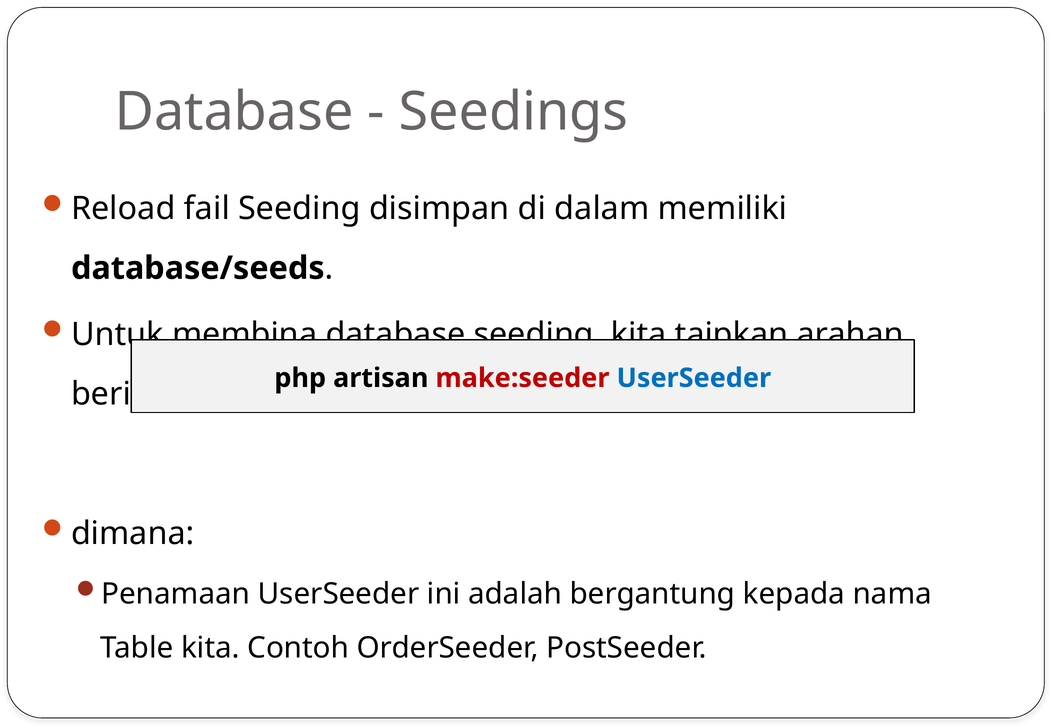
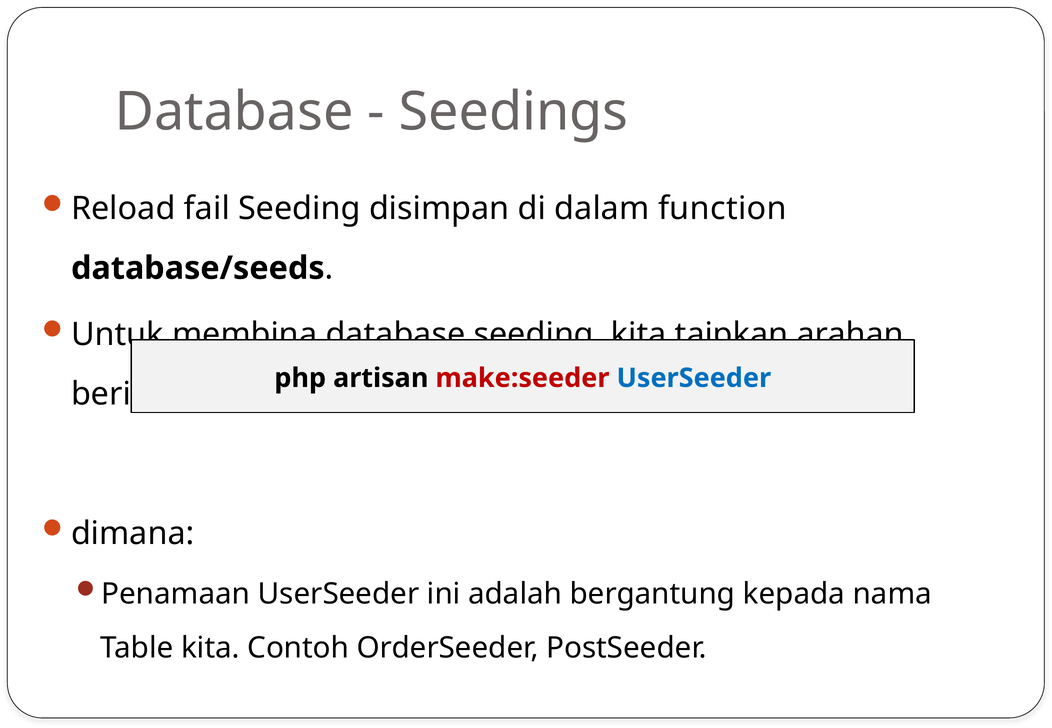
memiliki: memiliki -> function (722, 209)
